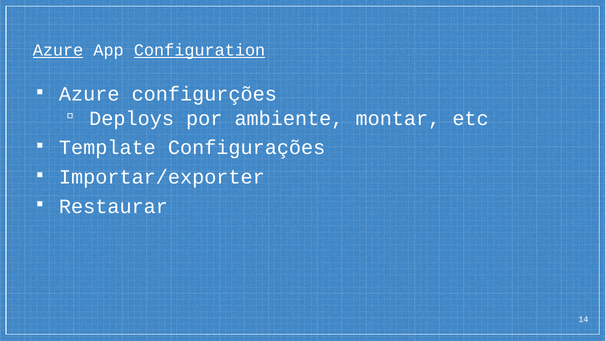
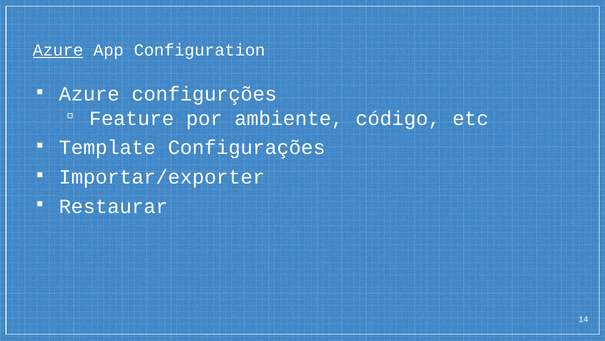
Configuration underline: present -> none (200, 50)
Deploys: Deploys -> Feature (132, 118)
montar: montar -> código (398, 118)
